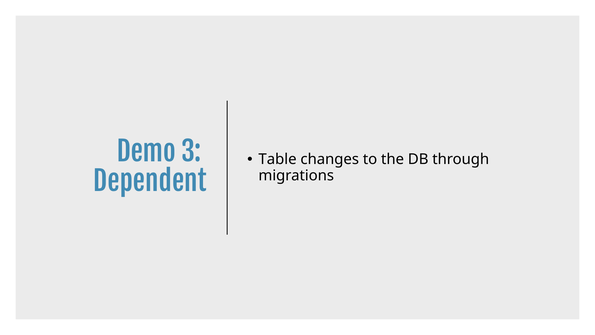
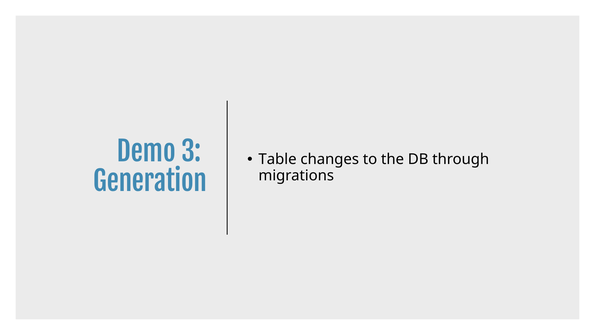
Dependent: Dependent -> Generation (150, 182)
